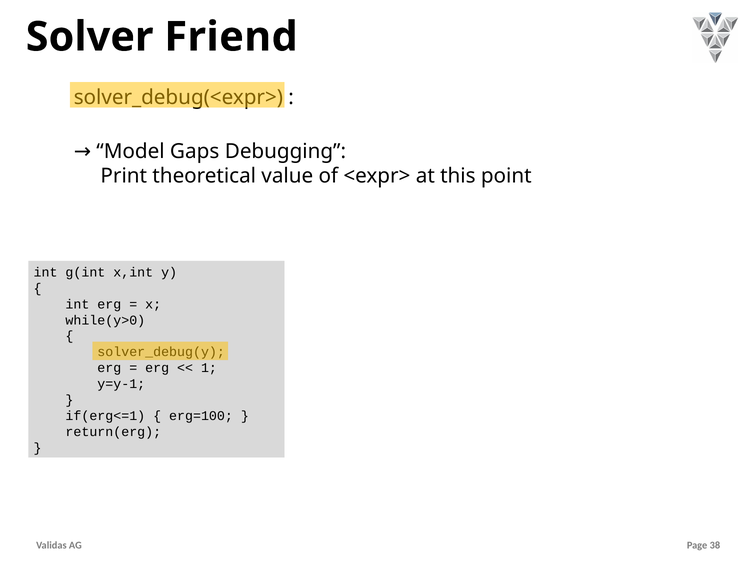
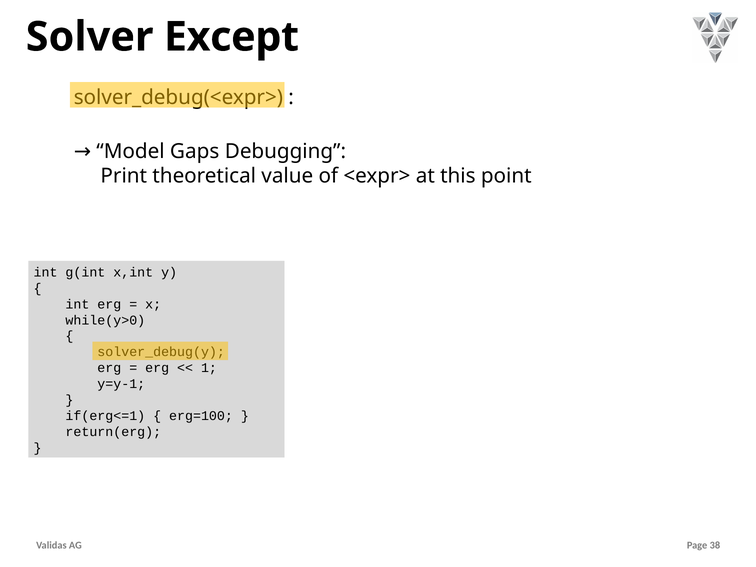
Friend: Friend -> Except (231, 37)
